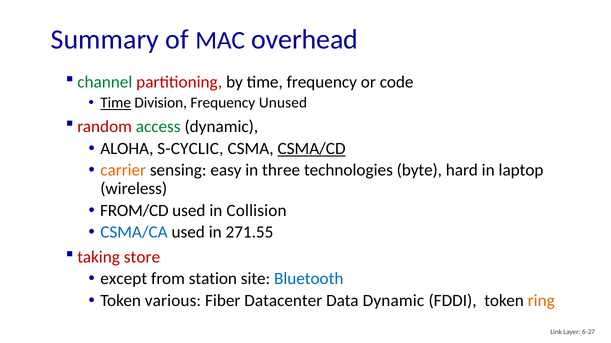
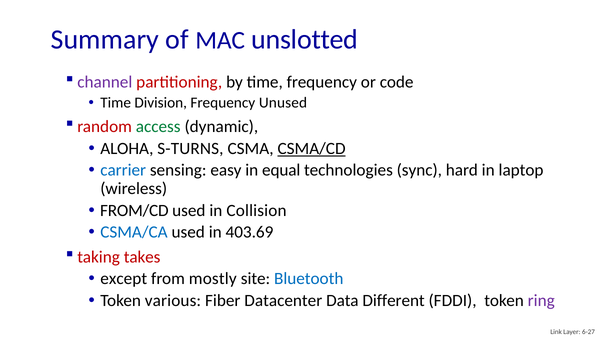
overhead: overhead -> unslotted (305, 40)
channel colour: green -> purple (105, 82)
Time underline: present -> none (116, 103)
S-CYCLIC: S-CYCLIC -> S-TURNS (190, 149)
carrier colour: orange -> blue (123, 170)
three: three -> equal (281, 170)
byte: byte -> sync (419, 170)
271.55: 271.55 -> 403.69 (249, 233)
store: store -> takes (142, 258)
station: station -> mostly (213, 279)
Data Dynamic: Dynamic -> Different (394, 301)
ring colour: orange -> purple (541, 301)
